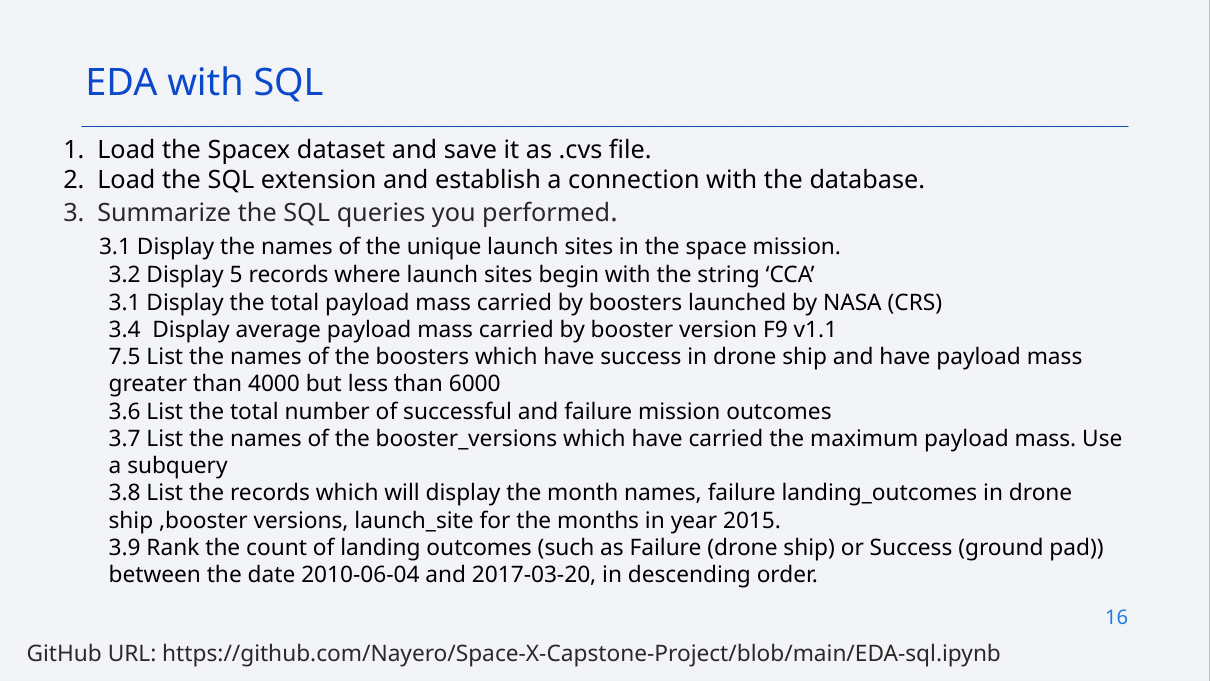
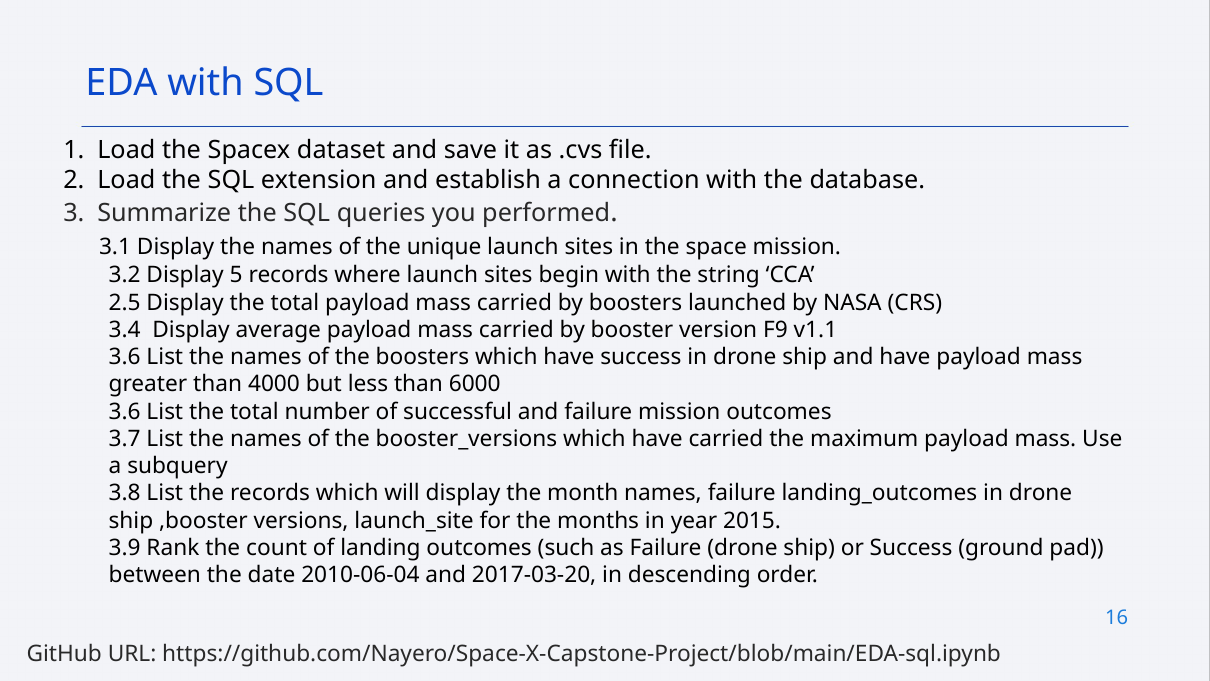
3.1: 3.1 -> 2.5 (125, 303)
7.5: 7.5 -> 3.6 (125, 357)
